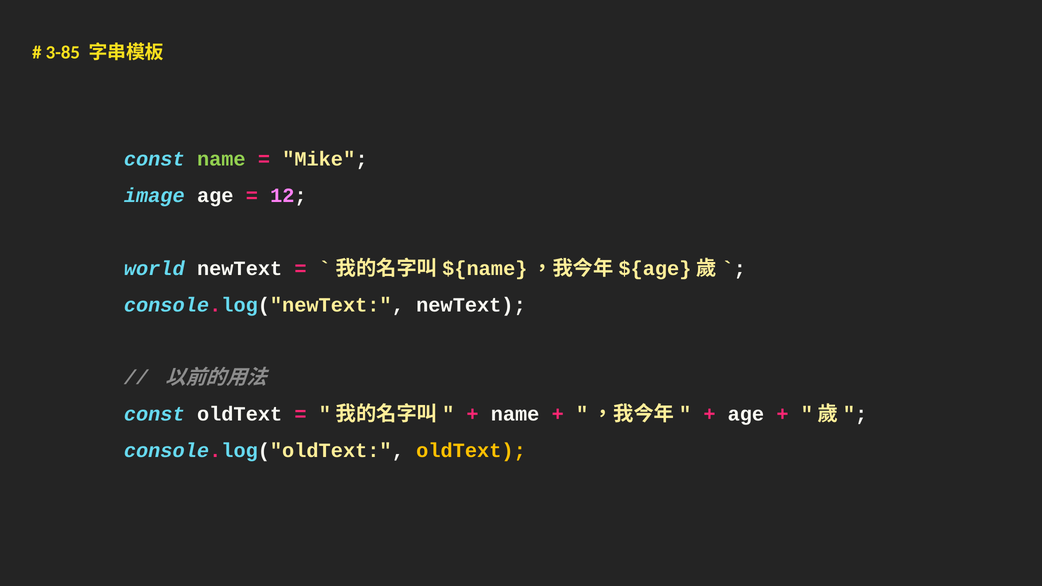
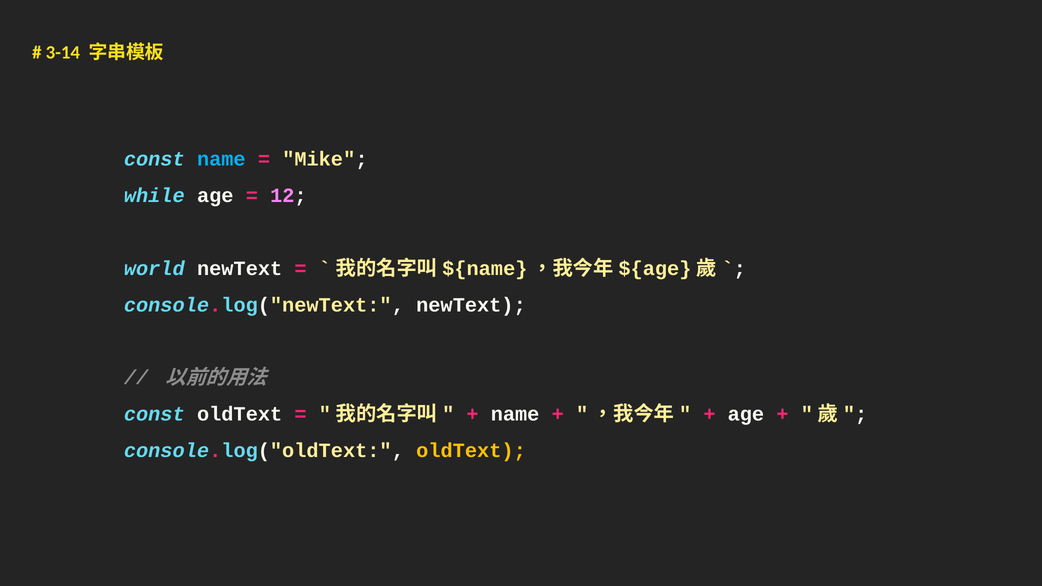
3-85: 3-85 -> 3-14 (63, 52)
name colour: light green -> light blue (221, 159)
image: image -> while (154, 196)
